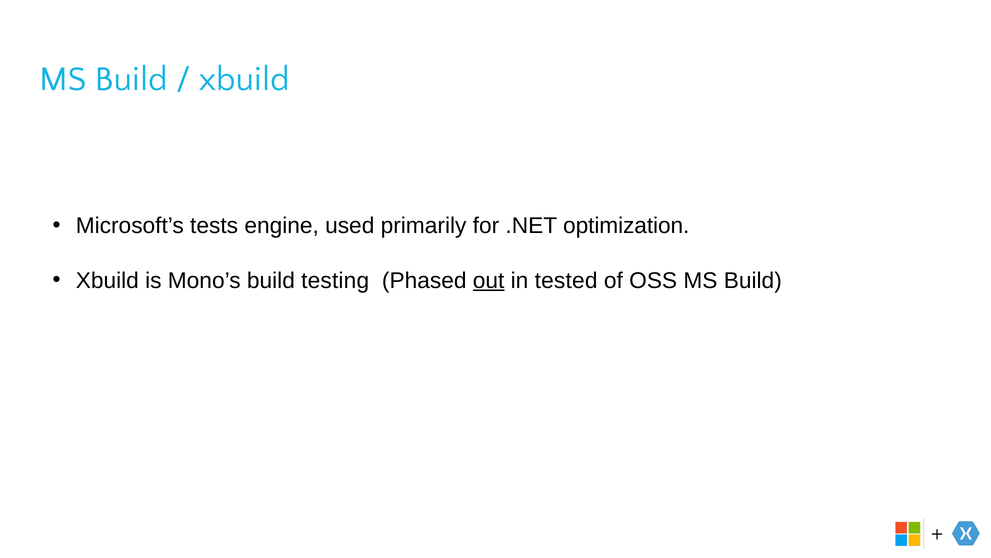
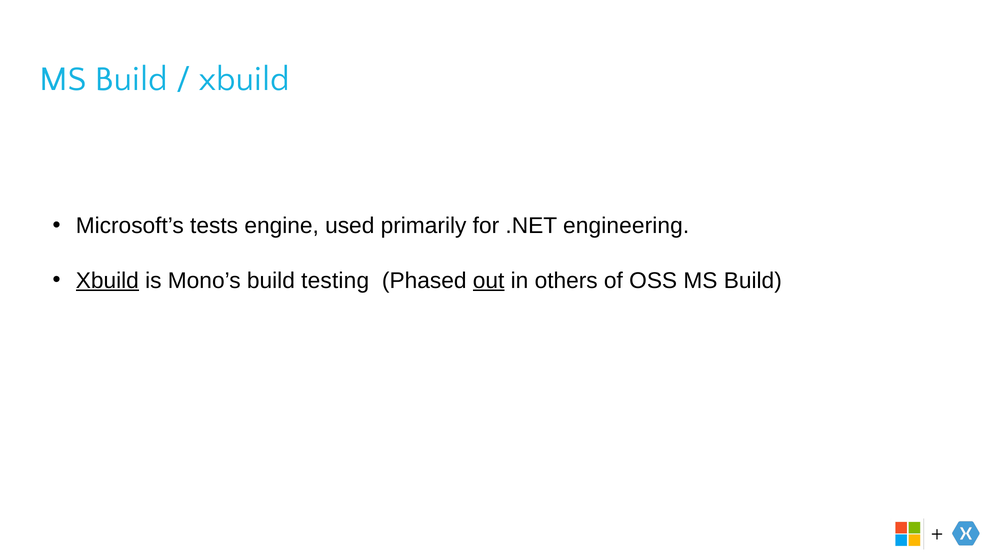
optimization: optimization -> engineering (626, 226)
Xbuild underline: none -> present (107, 280)
tested: tested -> others (566, 280)
